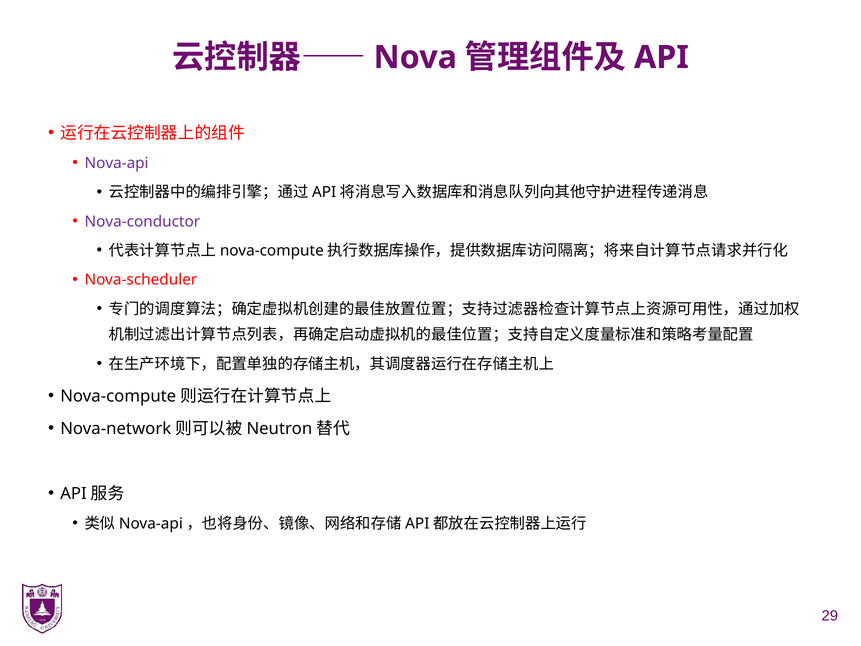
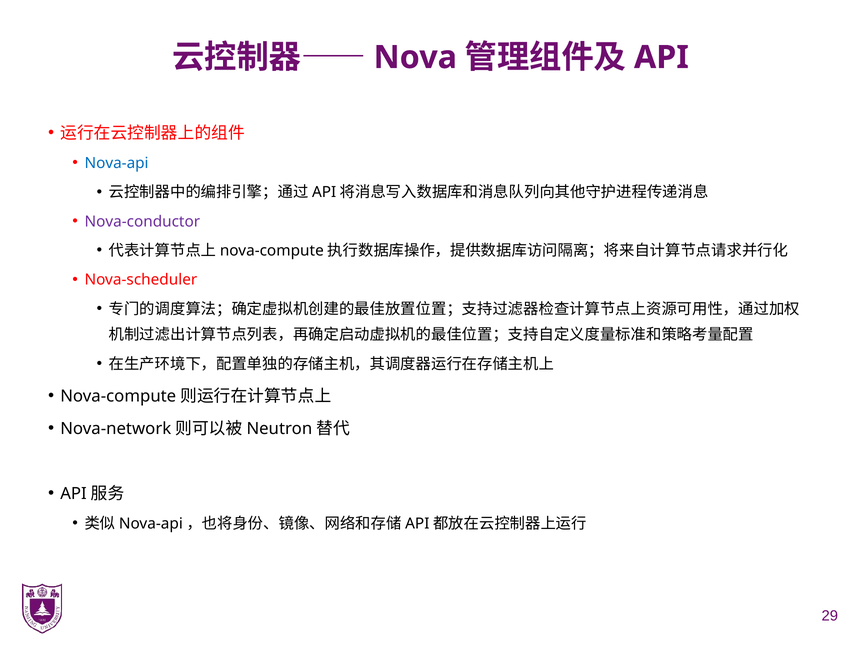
Nova-api colour: purple -> blue (117, 163)
